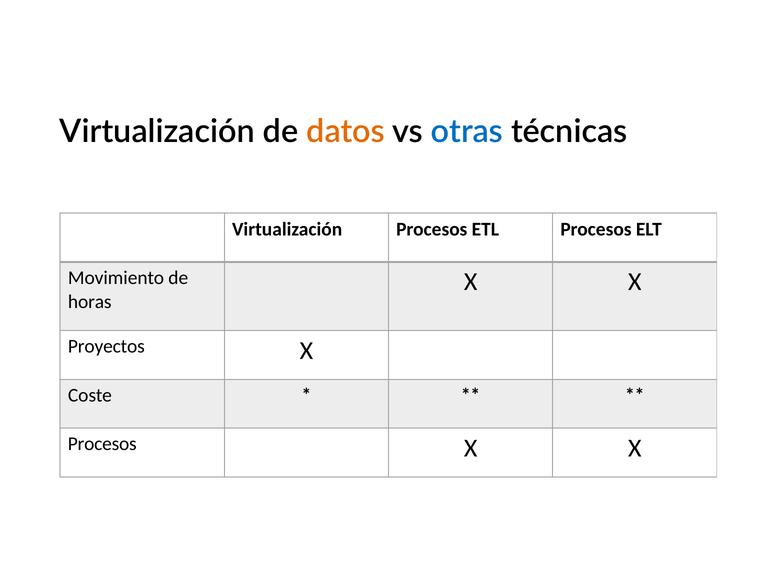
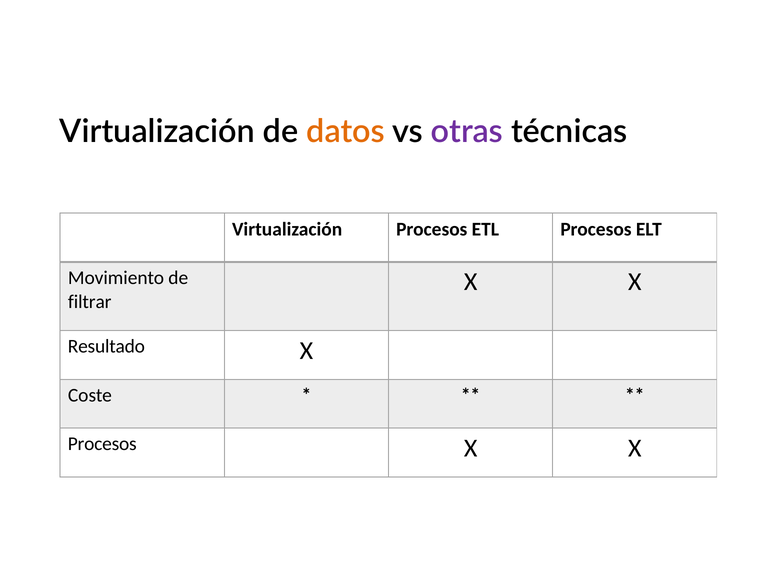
otras colour: blue -> purple (467, 132)
horas: horas -> filtrar (90, 302)
Proyectos: Proyectos -> Resultado (106, 346)
